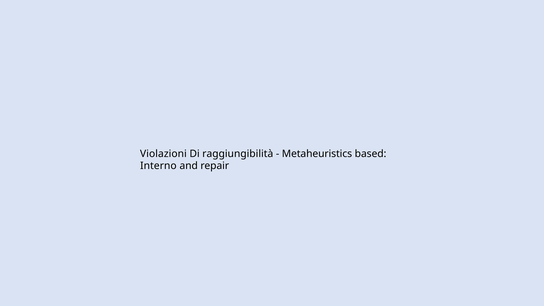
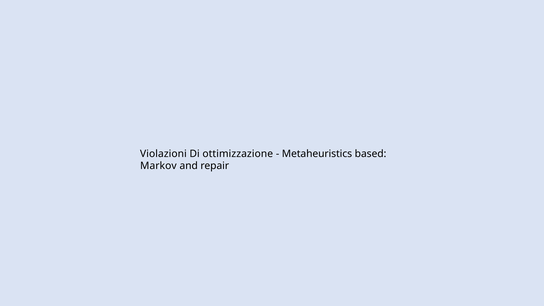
raggiungibilità: raggiungibilità -> ottimizzazione (238, 154)
Interno: Interno -> Markov (158, 166)
